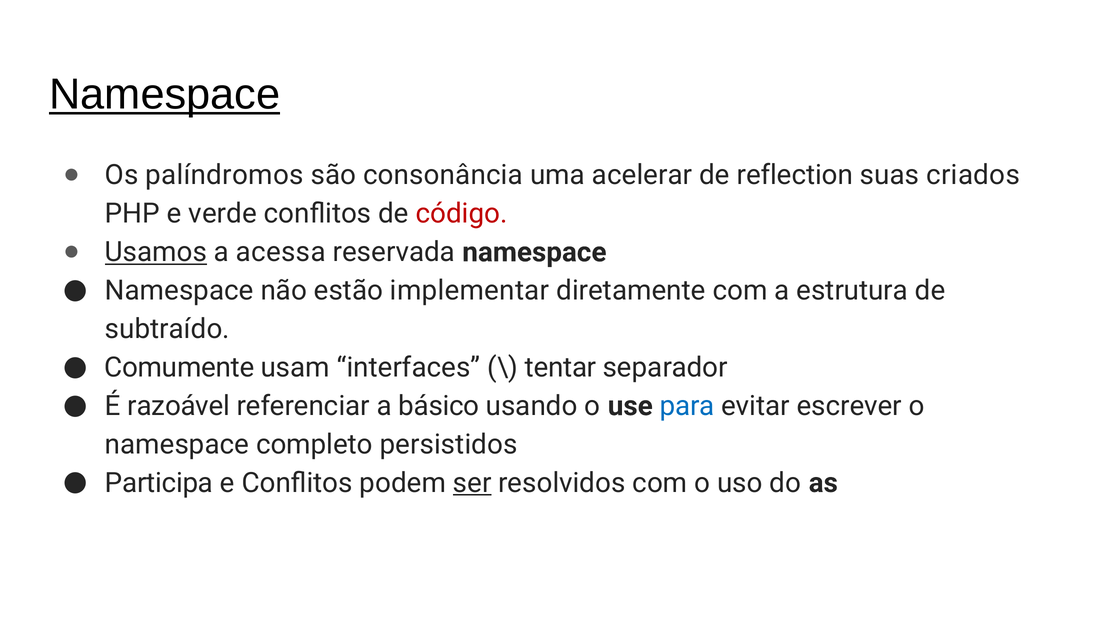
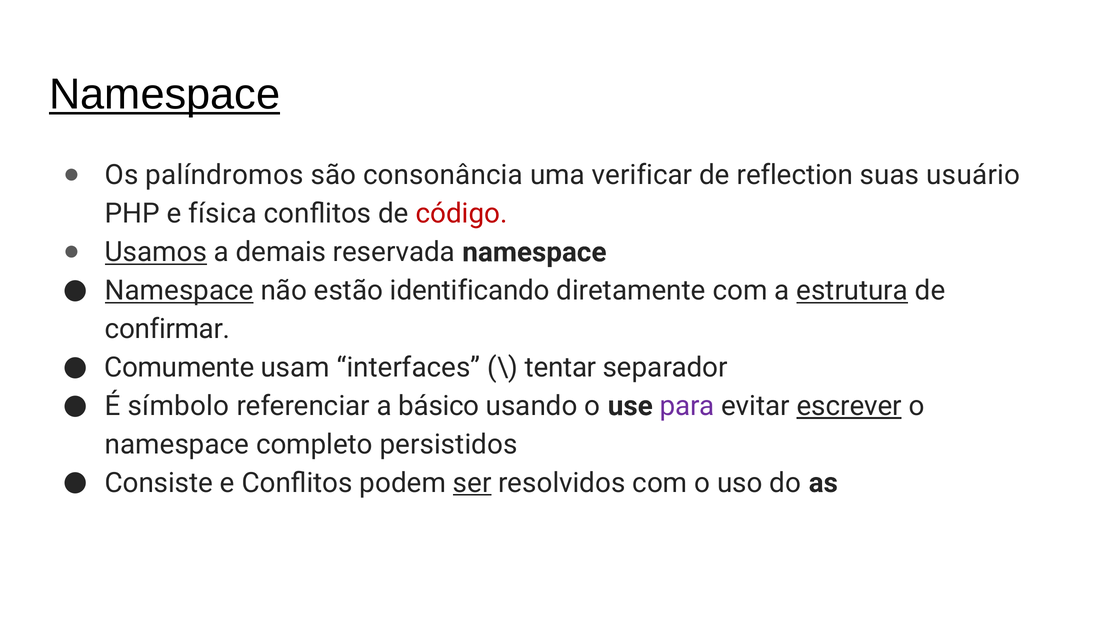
acelerar: acelerar -> verificar (642, 175)
criados: criados -> usuário (973, 175)
verde: verde -> física (223, 214)
acessa: acessa -> demais (281, 252)
Namespace underline: none -> present (179, 291)
implementar: implementar -> identificando (470, 291)
estrutura underline: none -> present (852, 291)
subtraído: subtraído -> confirmar (167, 329)
razoável: razoável -> símbolo (178, 406)
para colour: blue -> purple (687, 406)
escrever underline: none -> present (849, 406)
Participa: Participa -> Consiste (159, 483)
